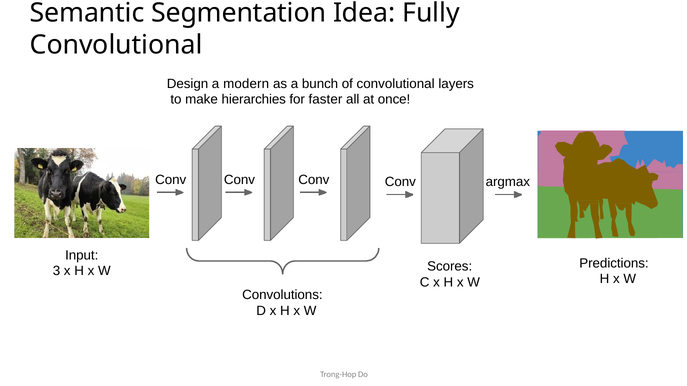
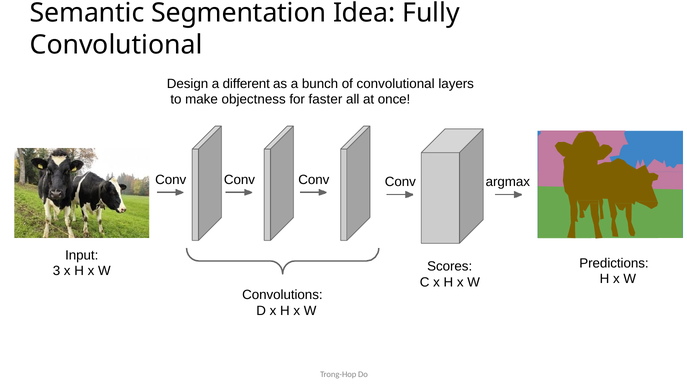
modern: modern -> different (246, 84)
hierarchies: hierarchies -> objectness (254, 100)
